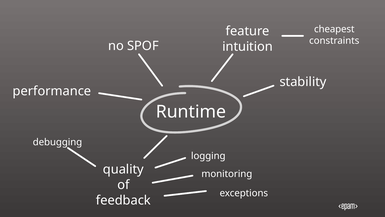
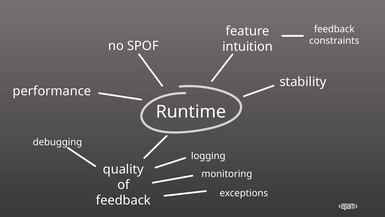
cheapest: cheapest -> feedback (334, 29)
